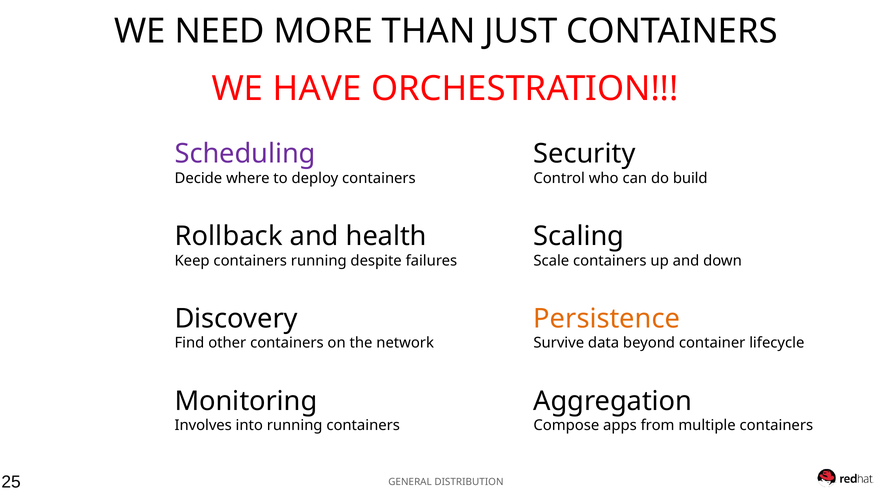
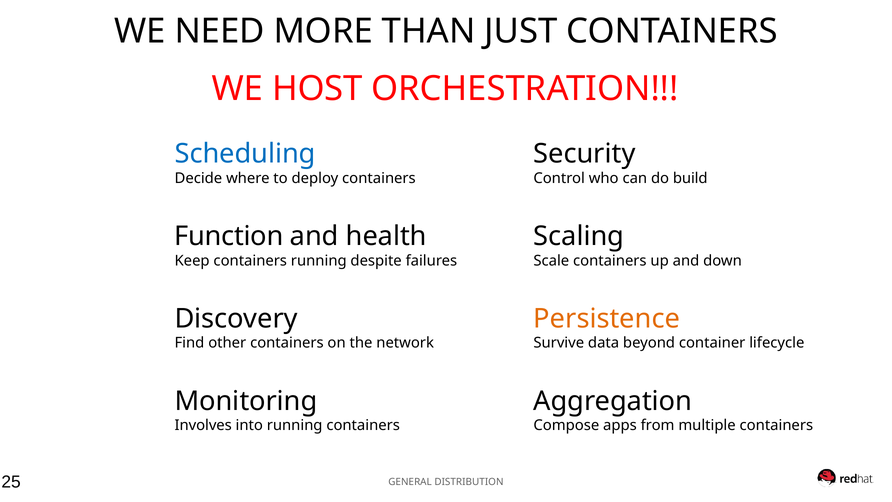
HAVE: HAVE -> HOST (317, 89)
Scheduling colour: purple -> blue (245, 154)
Rollback: Rollback -> Function (229, 236)
